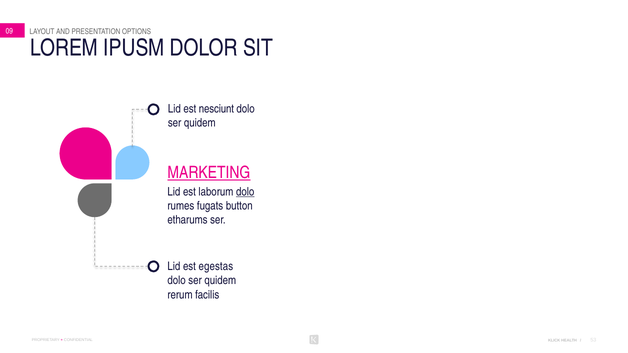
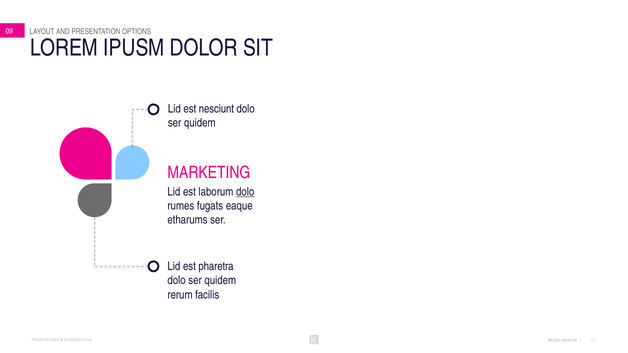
MARKETING underline: present -> none (209, 173)
button: button -> eaque (239, 206)
egestas: egestas -> pharetra (216, 267)
